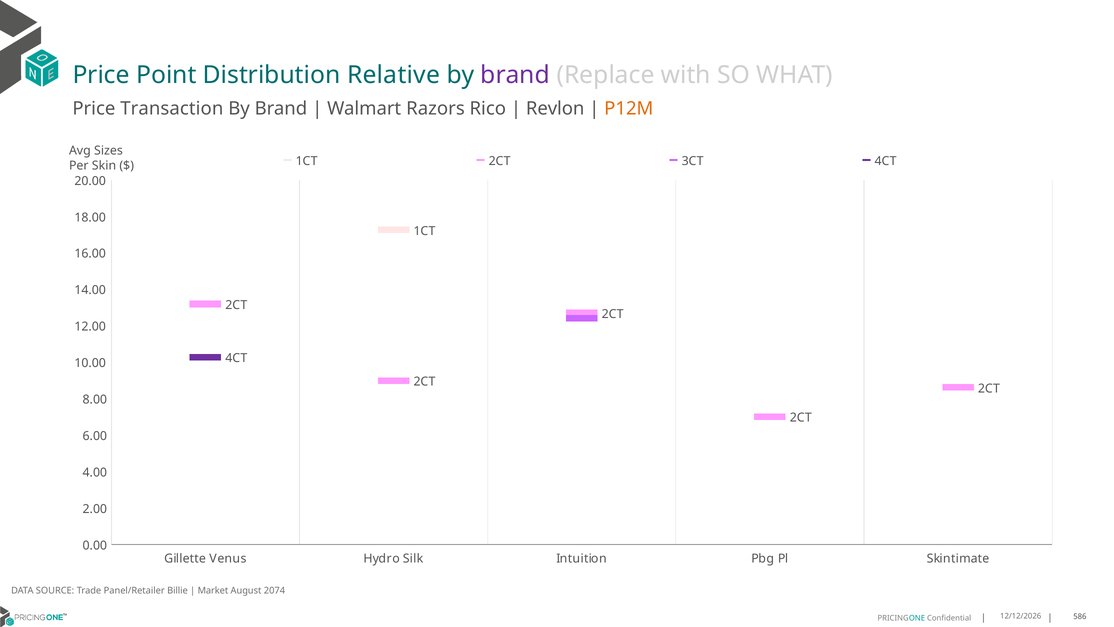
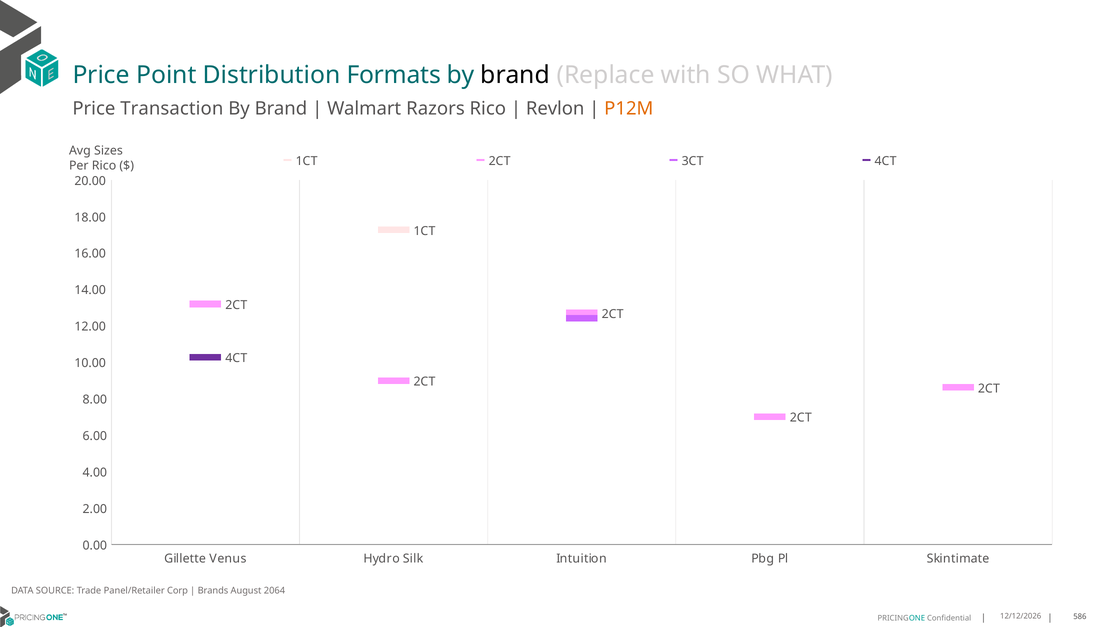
Relative: Relative -> Formats (394, 75)
brand colour: purple -> black (515, 75)
Per Skin: Skin -> Rico (104, 165)
Billie: Billie -> Corp (178, 590)
Market: Market -> Brands (213, 590)
2074: 2074 -> 2064 (274, 590)
